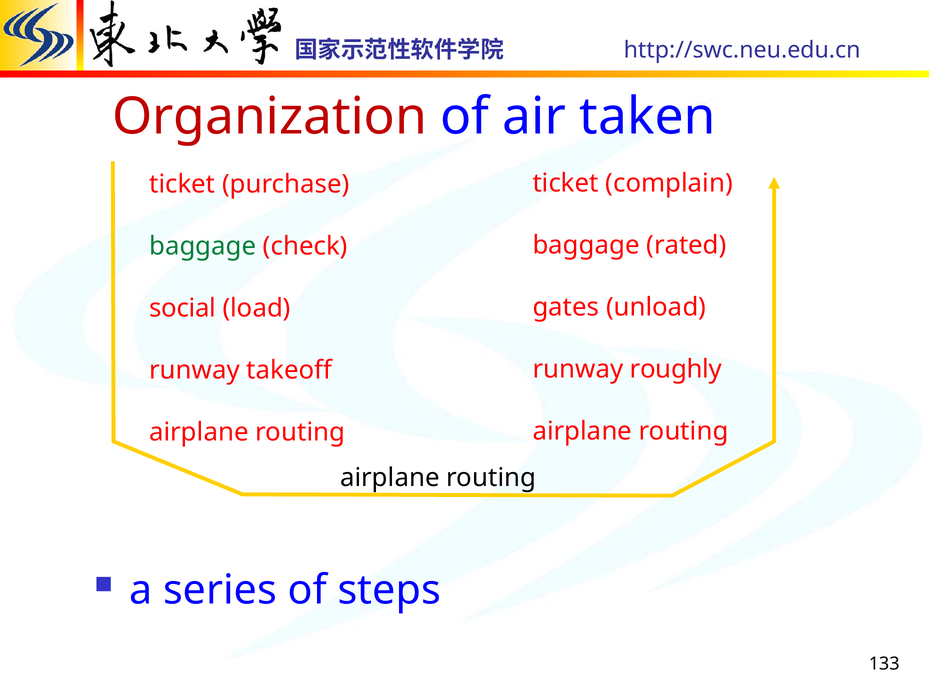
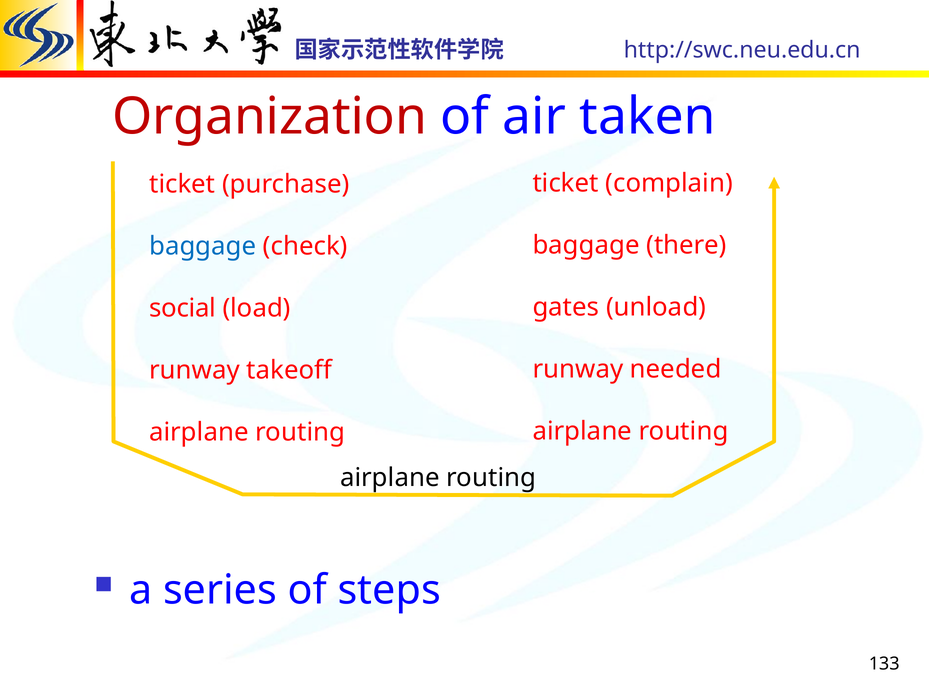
rated: rated -> there (686, 245)
baggage colour: green -> blue (203, 246)
roughly: roughly -> needed (676, 369)
